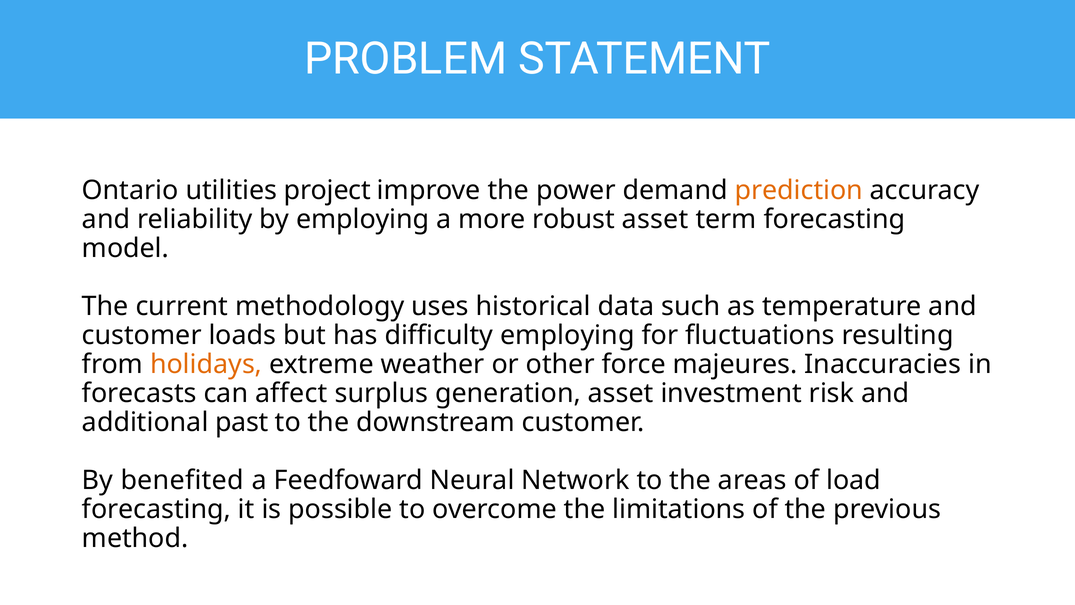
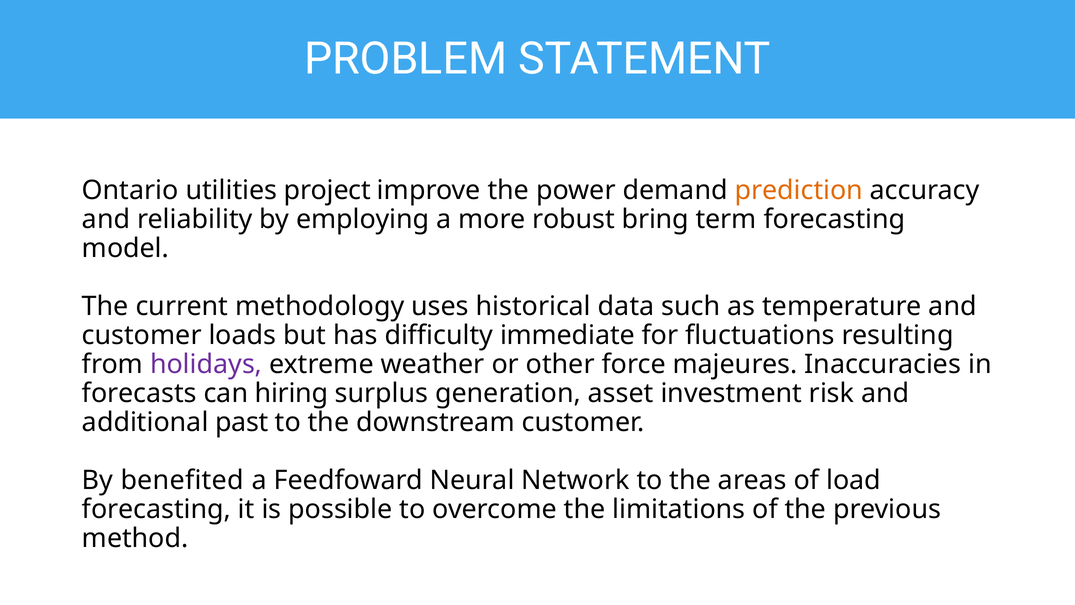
robust asset: asset -> bring (655, 219)
difficulty employing: employing -> immediate (568, 335)
holidays colour: orange -> purple (206, 364)
affect: affect -> hiring (292, 393)
